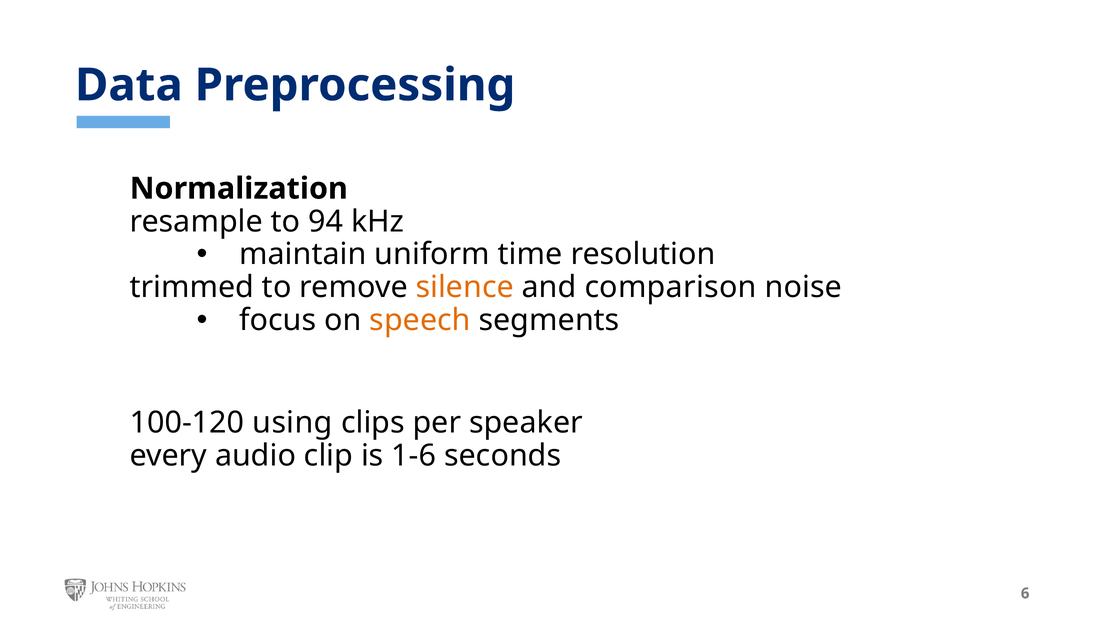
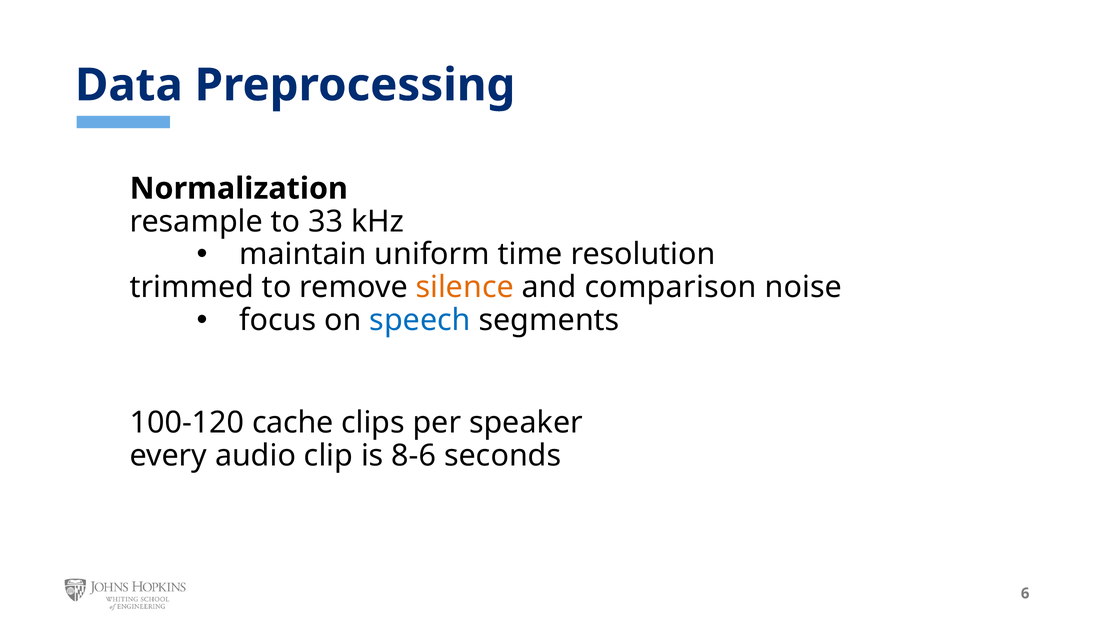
94: 94 -> 33 (326, 221)
speech colour: orange -> blue (420, 320)
using: using -> cache (293, 422)
1-6: 1-6 -> 8-6 (414, 455)
